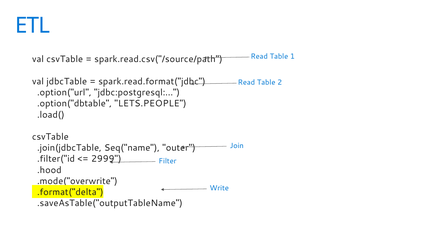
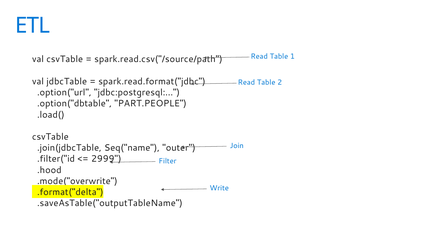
LETS.PEOPLE: LETS.PEOPLE -> PART.PEOPLE (151, 103)
